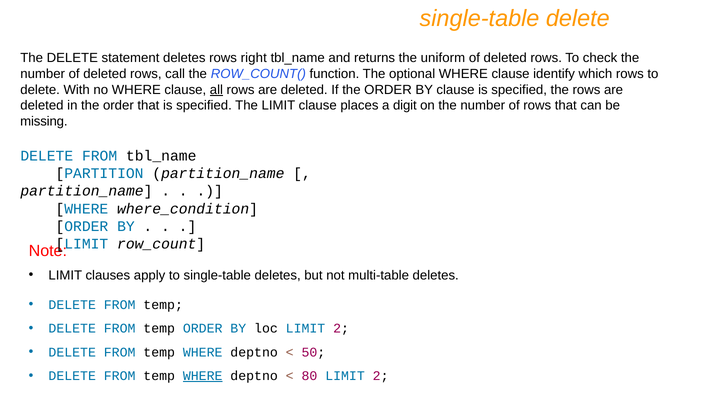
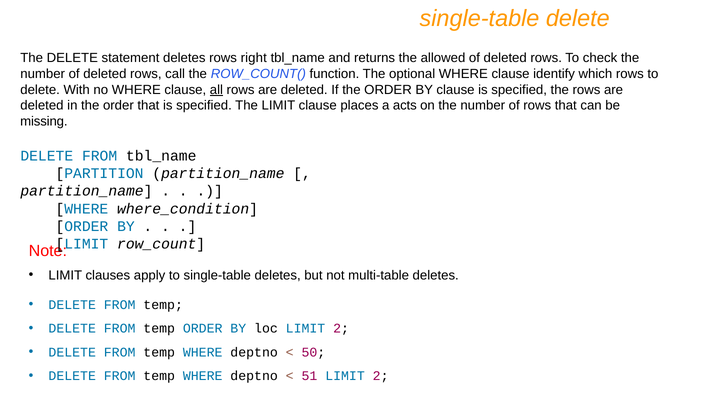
uniform: uniform -> allowed (443, 58)
digit: digit -> acts (405, 105)
WHERE underline: present -> none (203, 375)
80: 80 -> 51 (309, 375)
